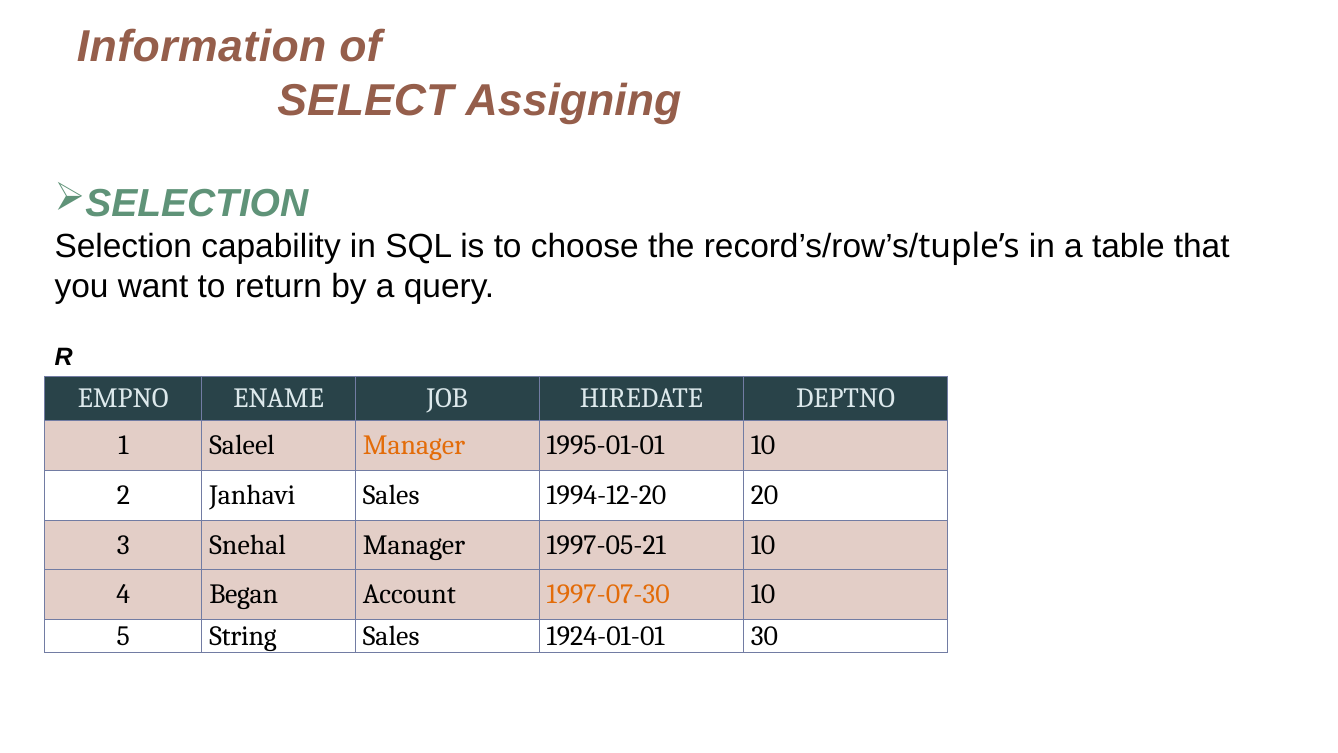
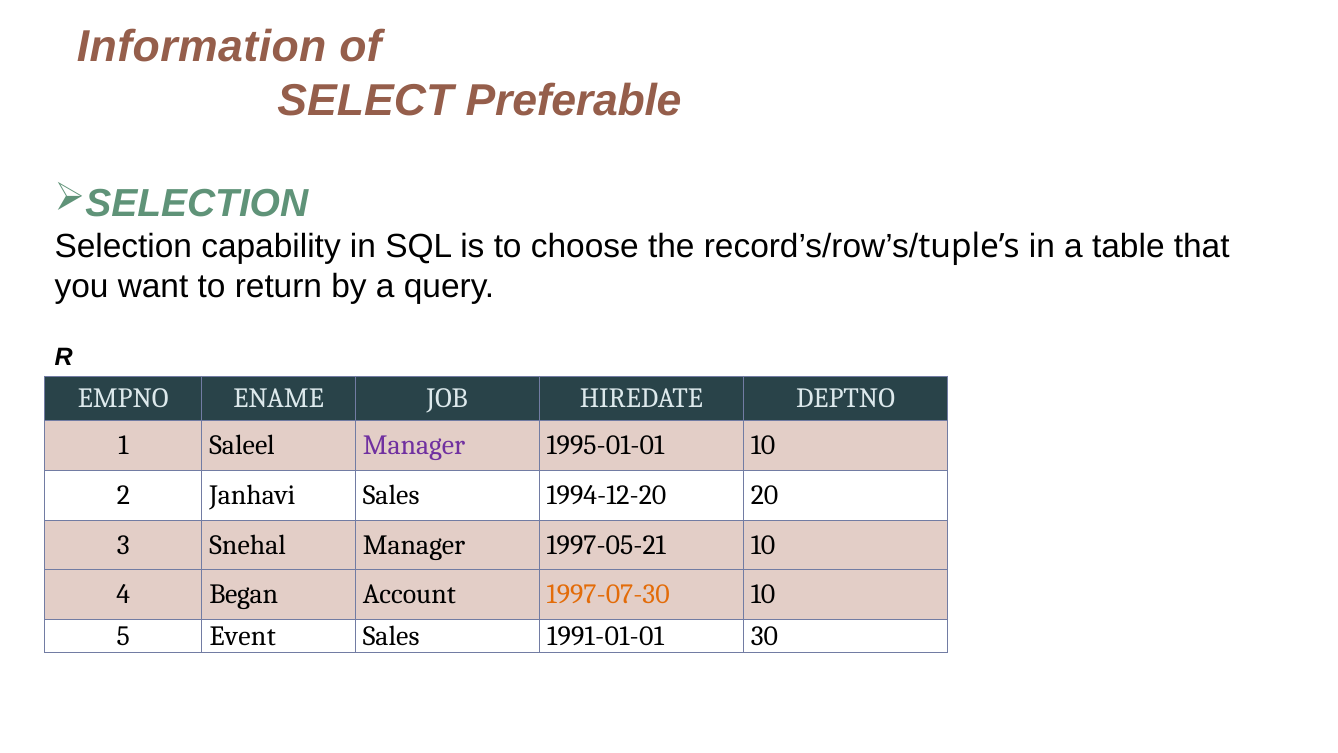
Assigning: Assigning -> Preferable (574, 100)
Manager colour: orange -> purple (414, 445)
String: String -> Event (243, 636)
1924-01-01: 1924-01-01 -> 1991-01-01 (606, 636)
